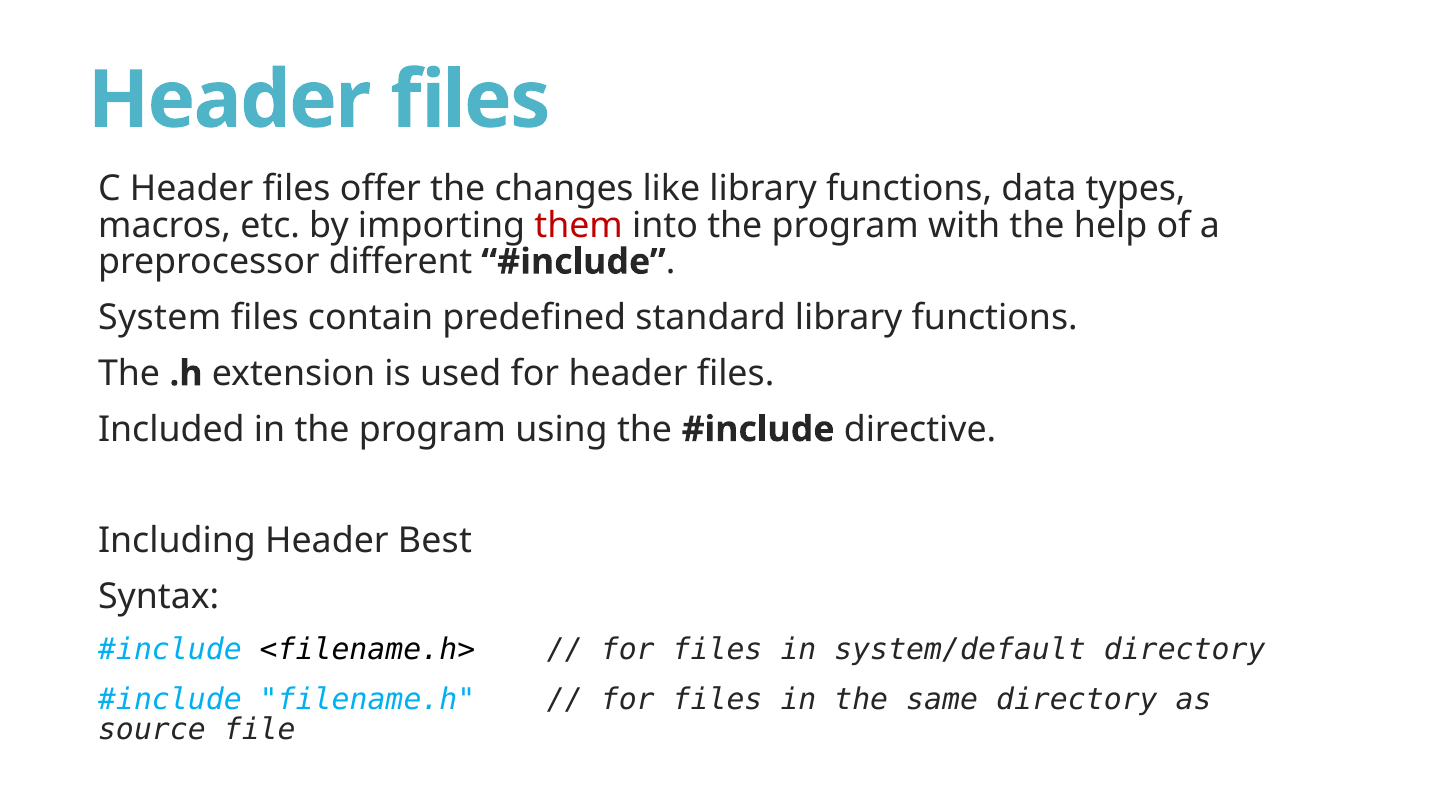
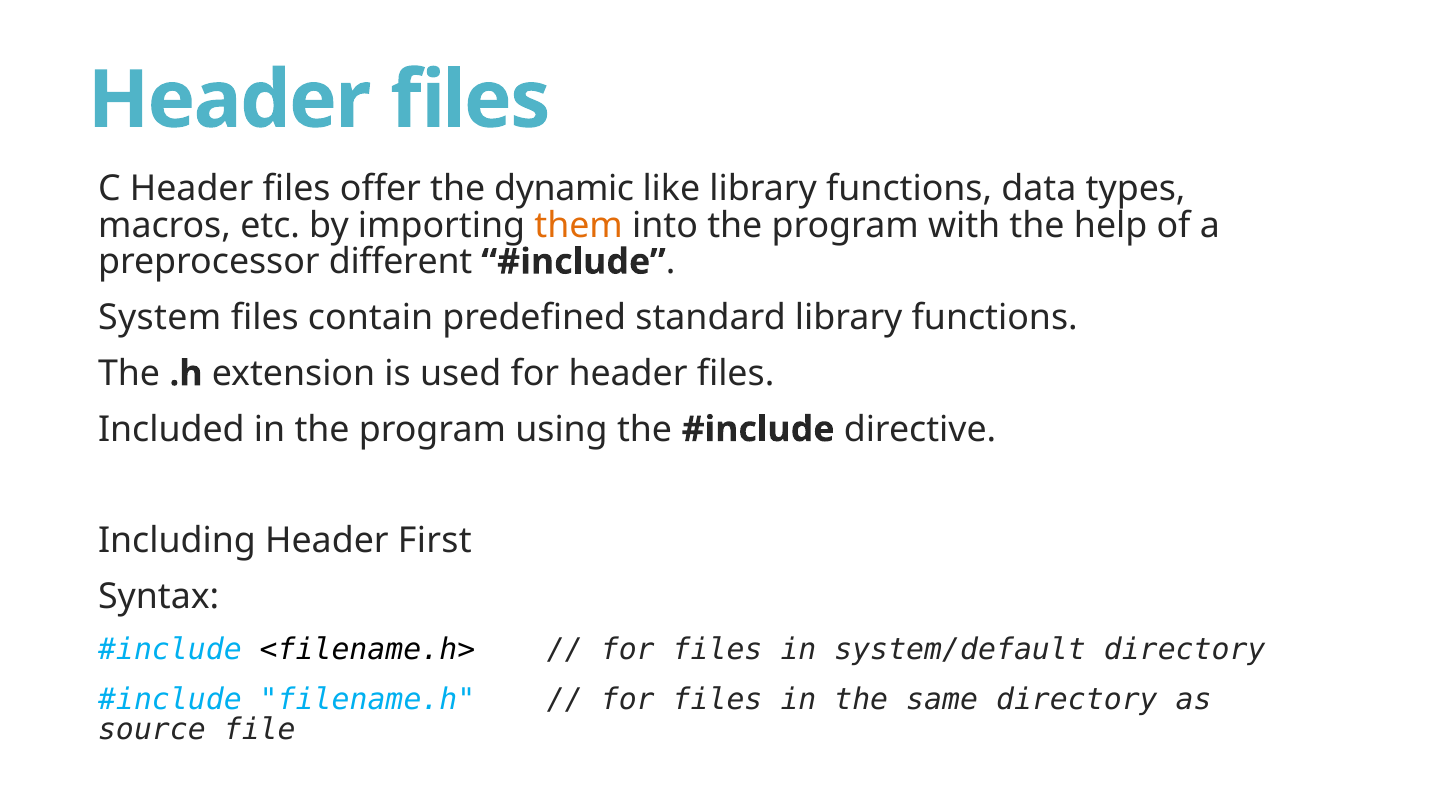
changes: changes -> dynamic (564, 189)
them colour: red -> orange (579, 225)
Best: Best -> First (435, 541)
